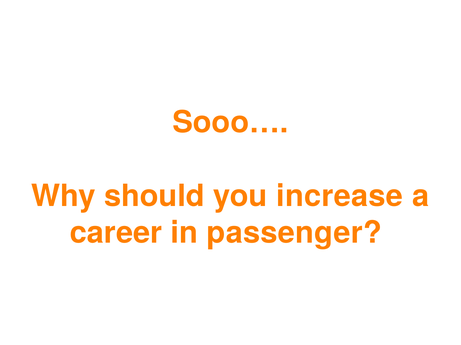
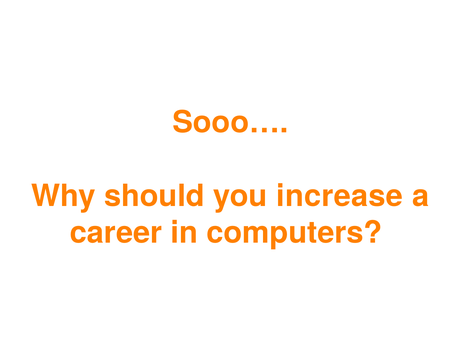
passenger: passenger -> computers (294, 233)
